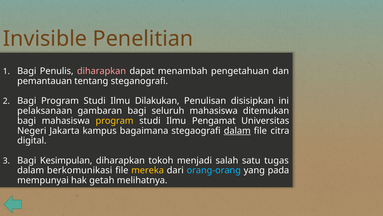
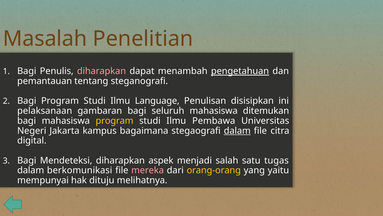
Invisible: Invisible -> Masalah (45, 39)
pengetahuan underline: none -> present (240, 71)
Dilakukan: Dilakukan -> Language (157, 101)
Pengamat: Pengamat -> Pembawa (214, 120)
Kesimpulan: Kesimpulan -> Mendeteksi (66, 160)
tokoh: tokoh -> aspek (161, 160)
mereka colour: yellow -> pink (148, 170)
orang-orang colour: light blue -> yellow (214, 170)
pada: pada -> yaitu (278, 170)
getah: getah -> dituju (102, 180)
